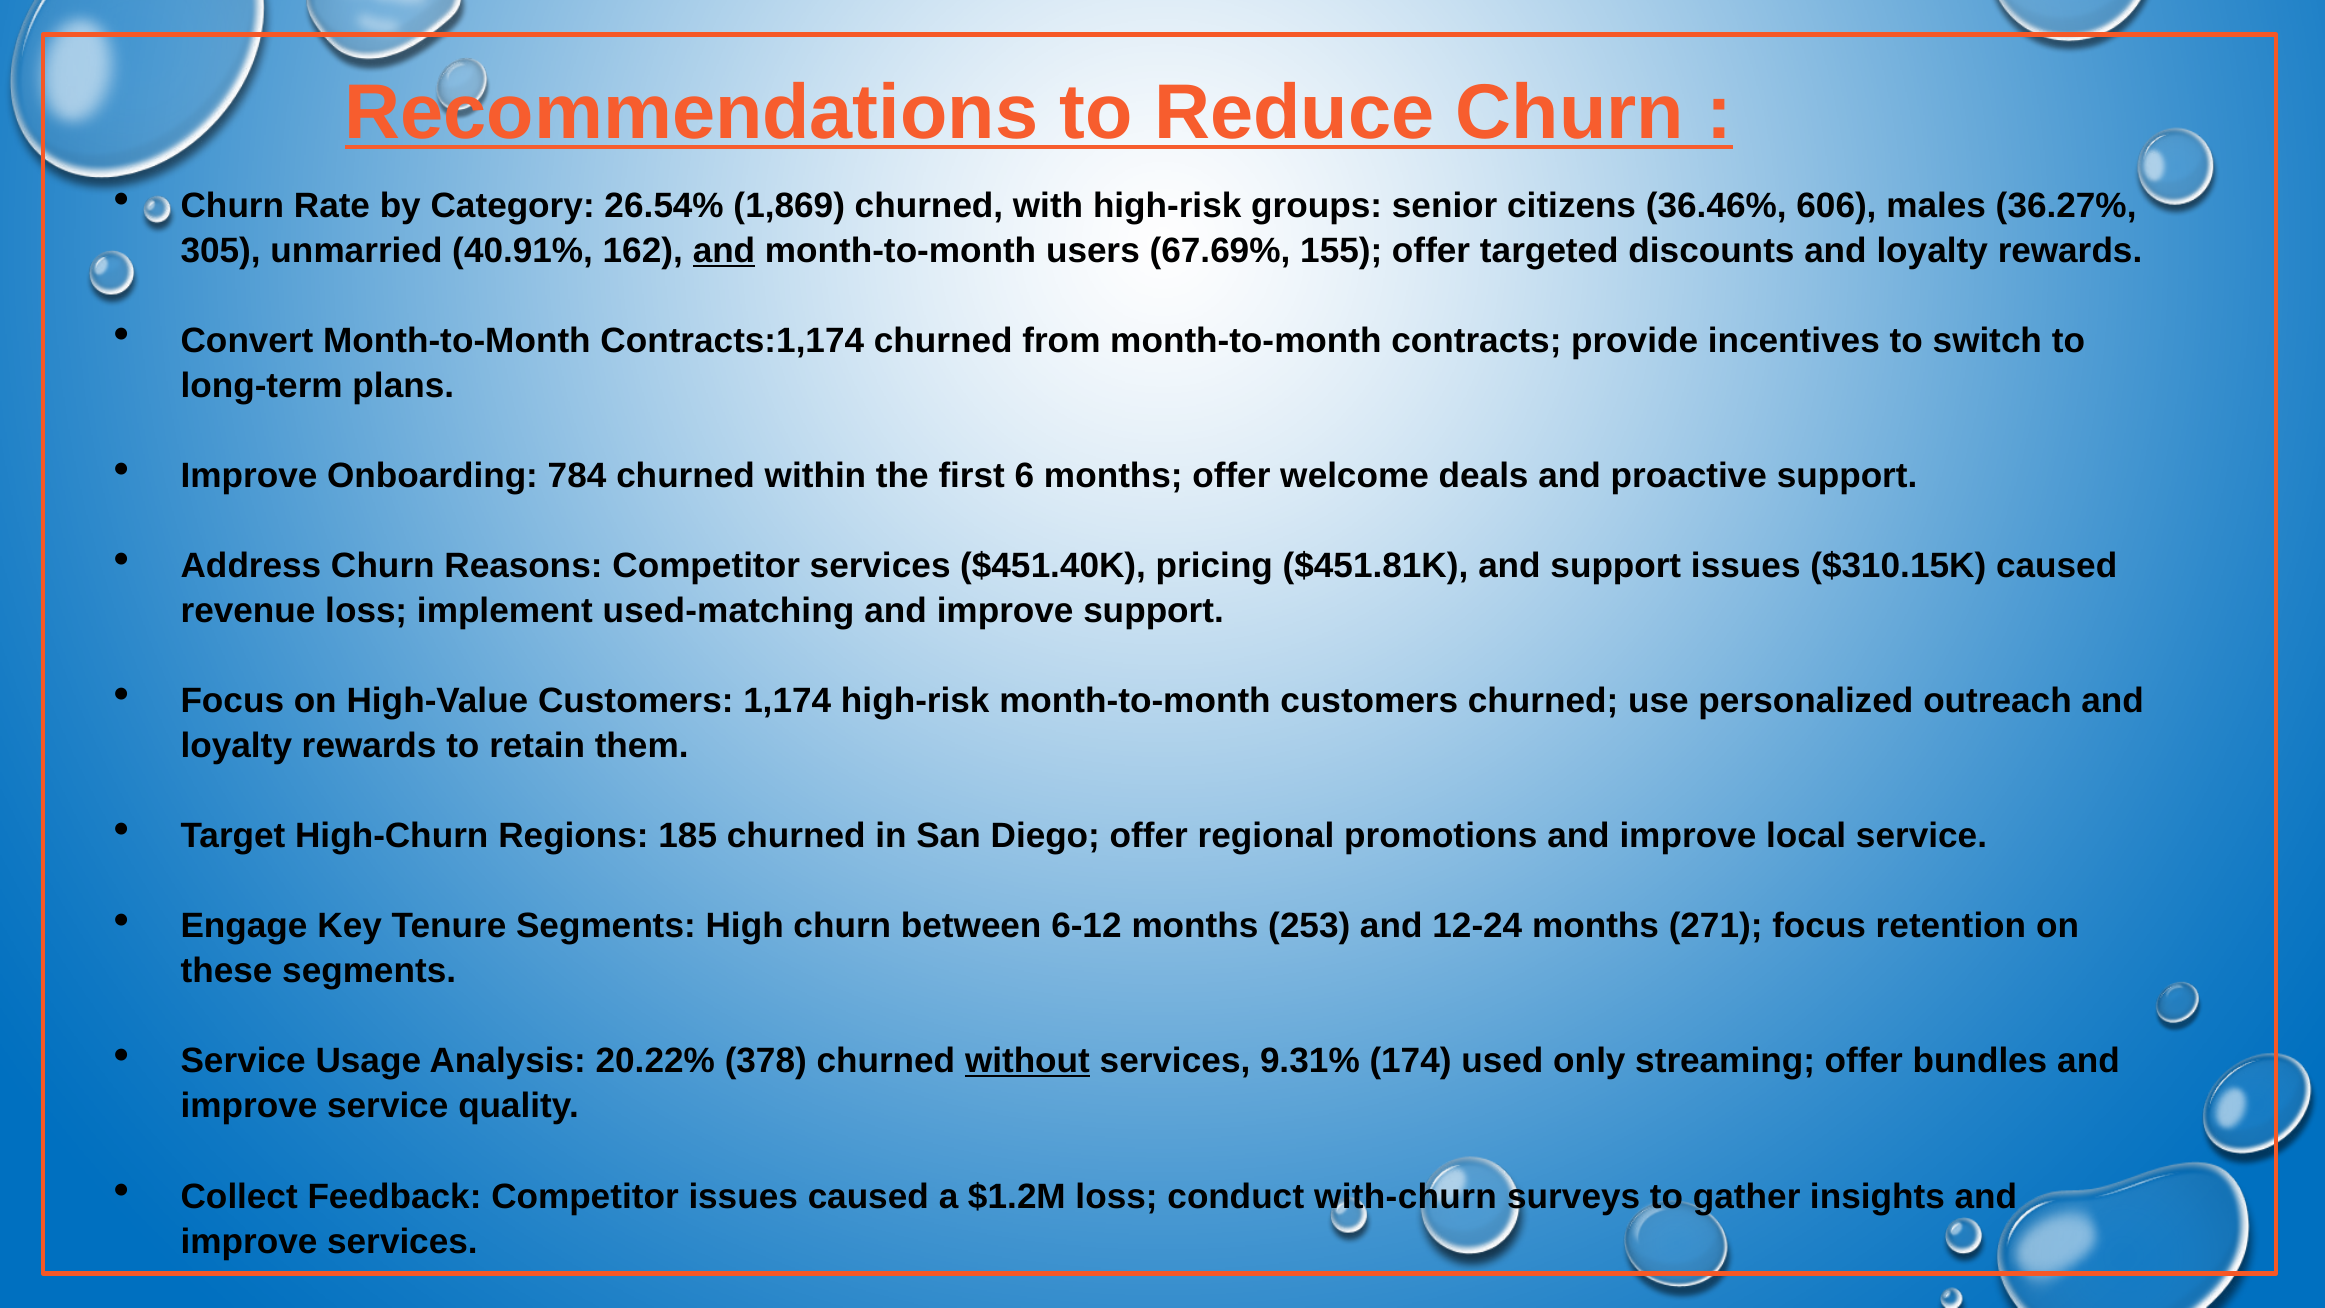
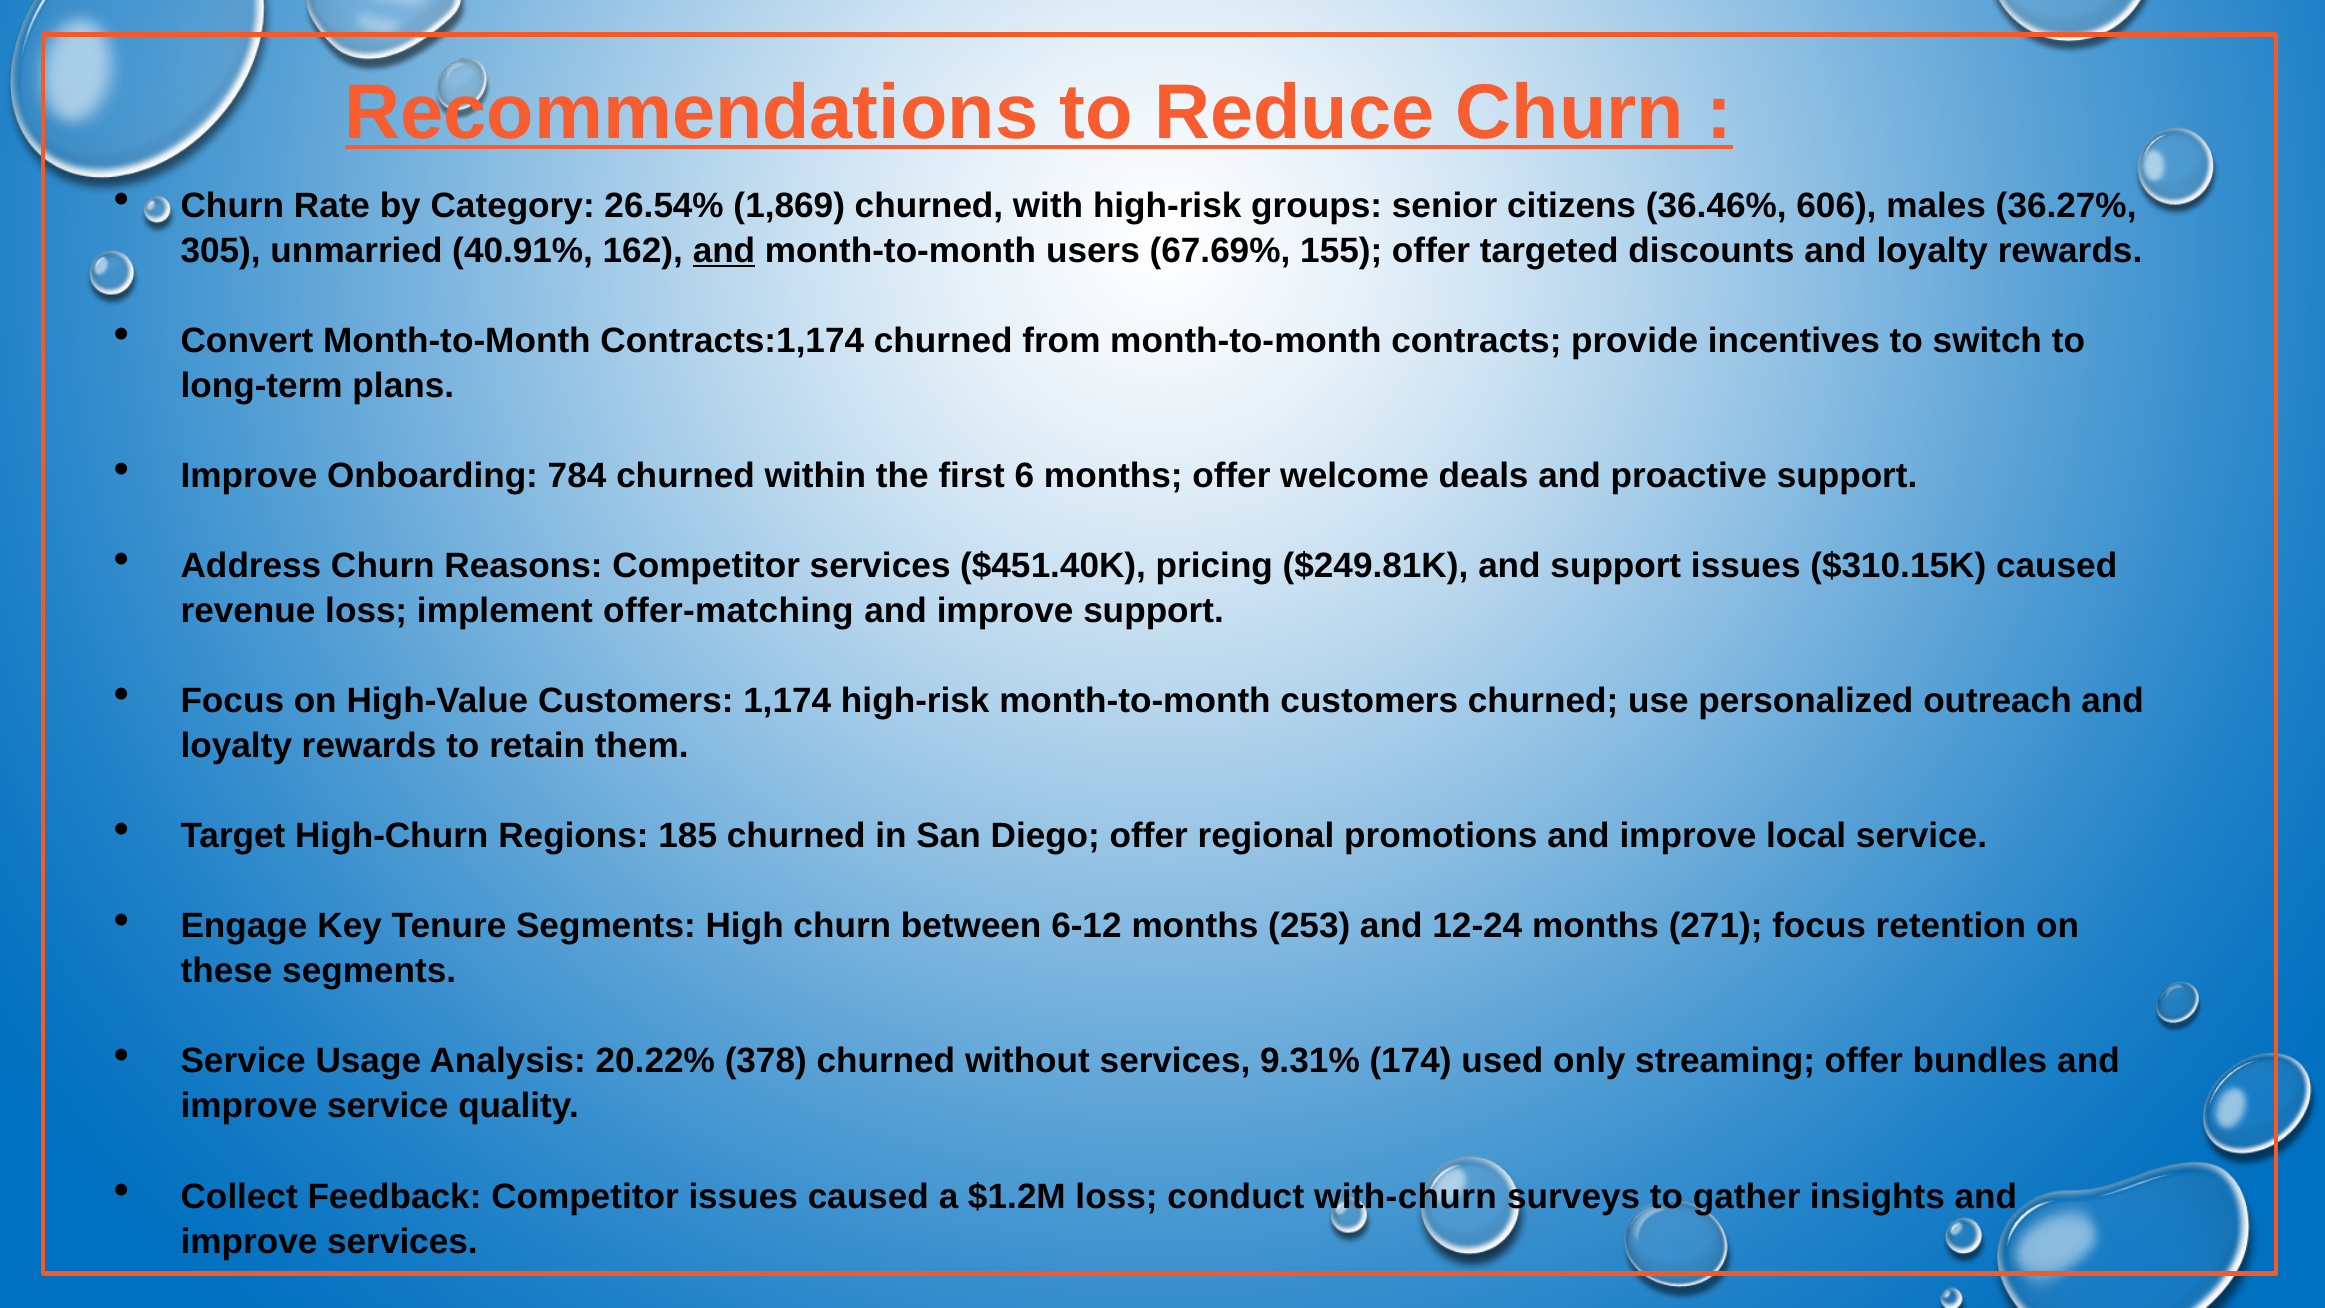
$451.81K: $451.81K -> $249.81K (1375, 566)
used-matching: used-matching -> offer-matching (728, 611)
without underline: present -> none (1027, 1061)
